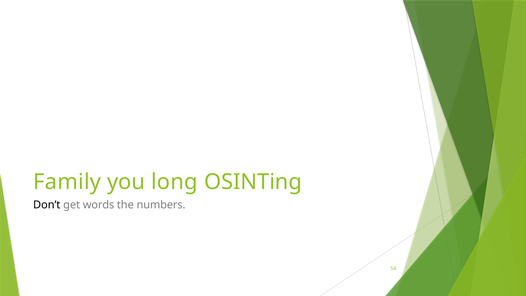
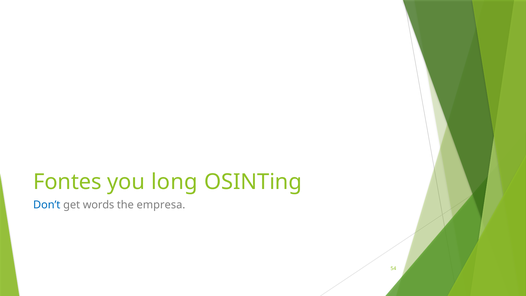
Family: Family -> Fontes (67, 182)
Don’t colour: black -> blue (47, 205)
numbers: numbers -> empresa (161, 205)
